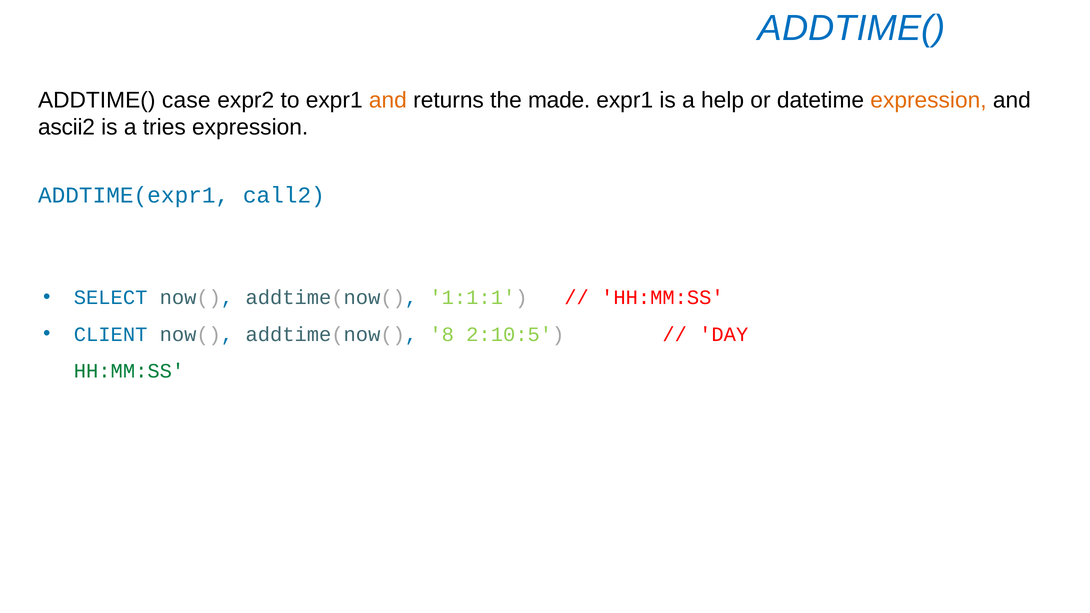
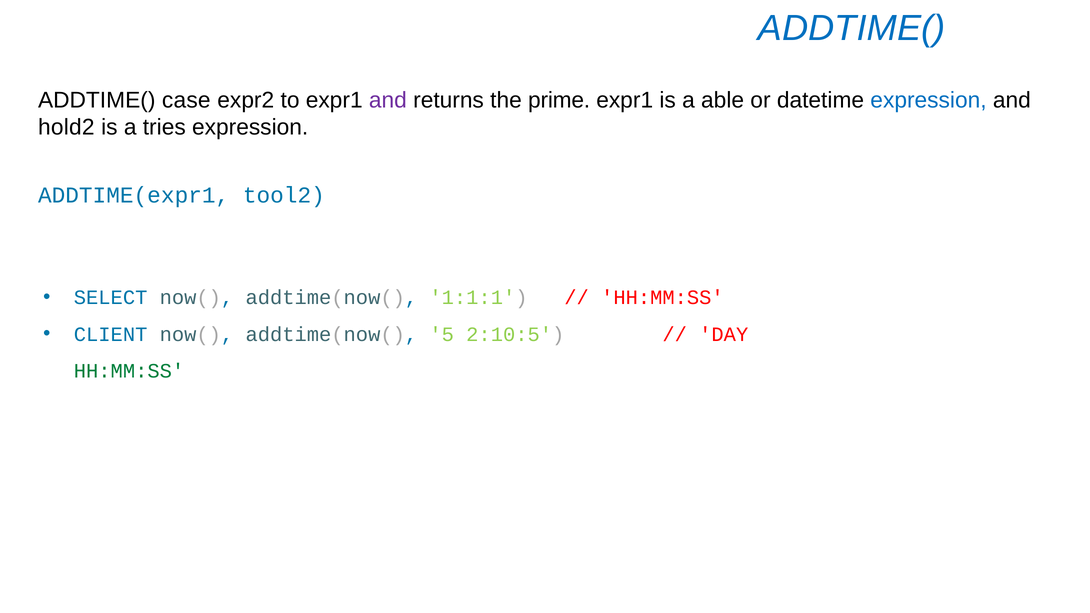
and colour: orange -> purple (388, 100)
made: made -> prime (559, 100)
help: help -> able (723, 100)
expression colour: orange -> blue (928, 100)
ascii2: ascii2 -> hold2 (66, 127)
call2: call2 -> tool2 (284, 195)
8: 8 -> 5 (442, 334)
